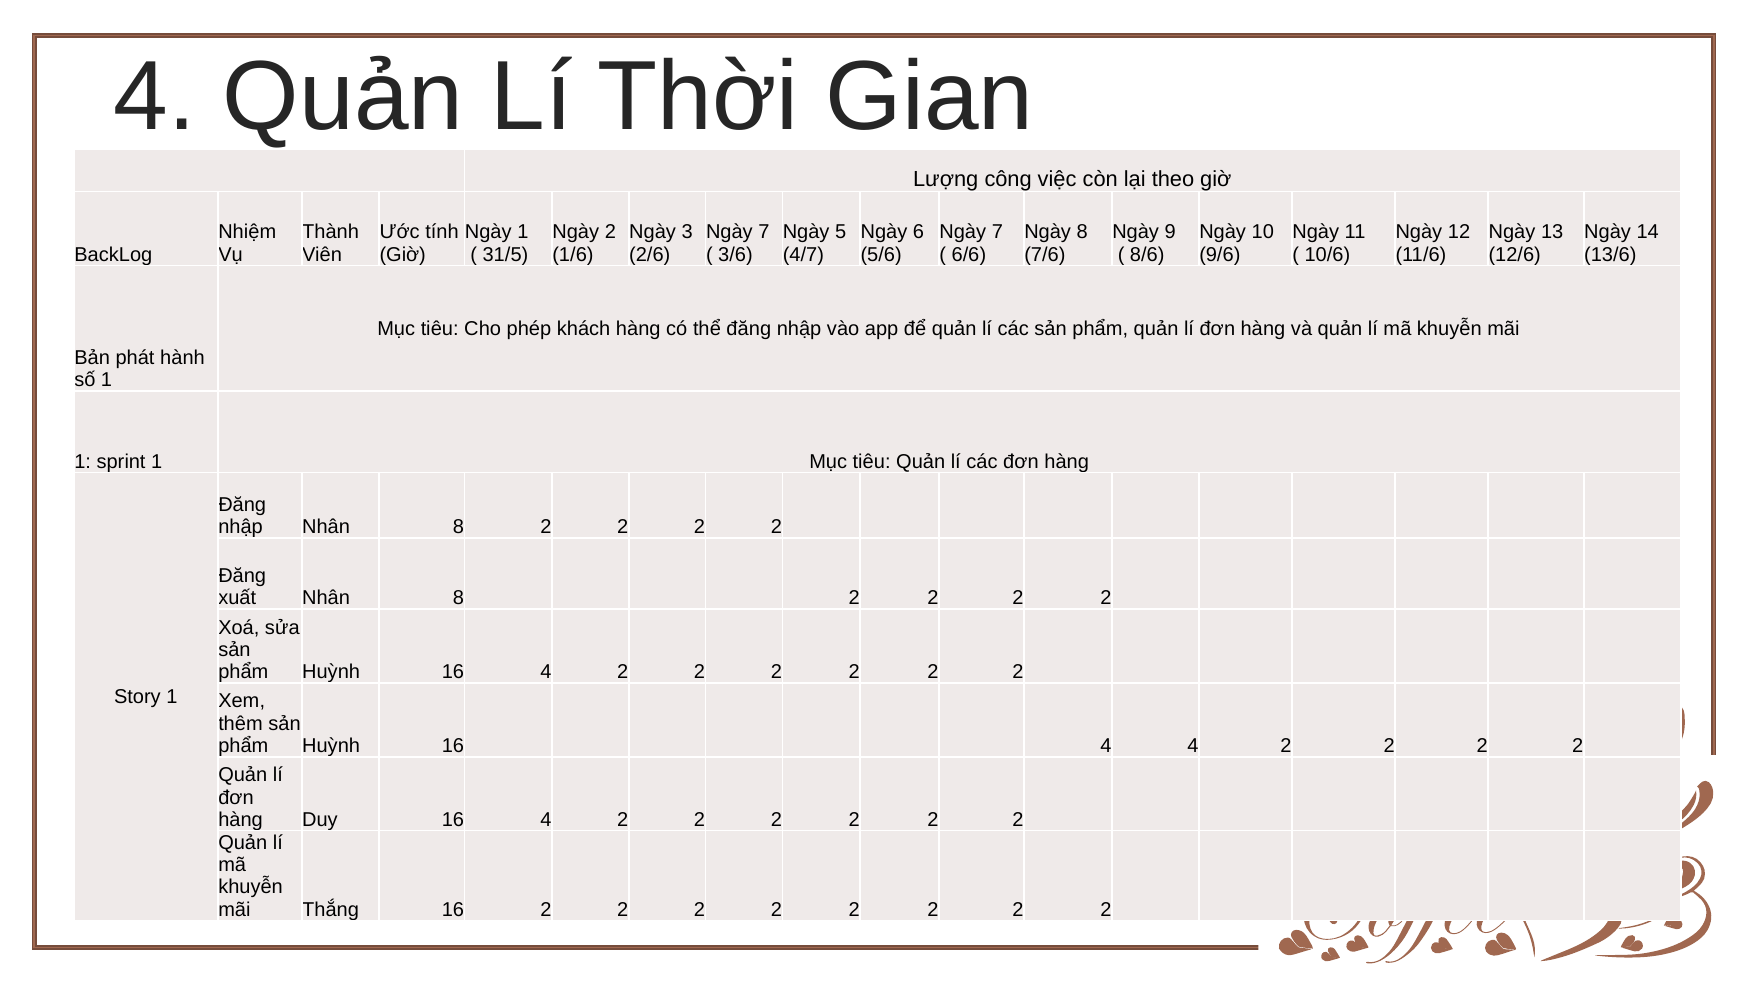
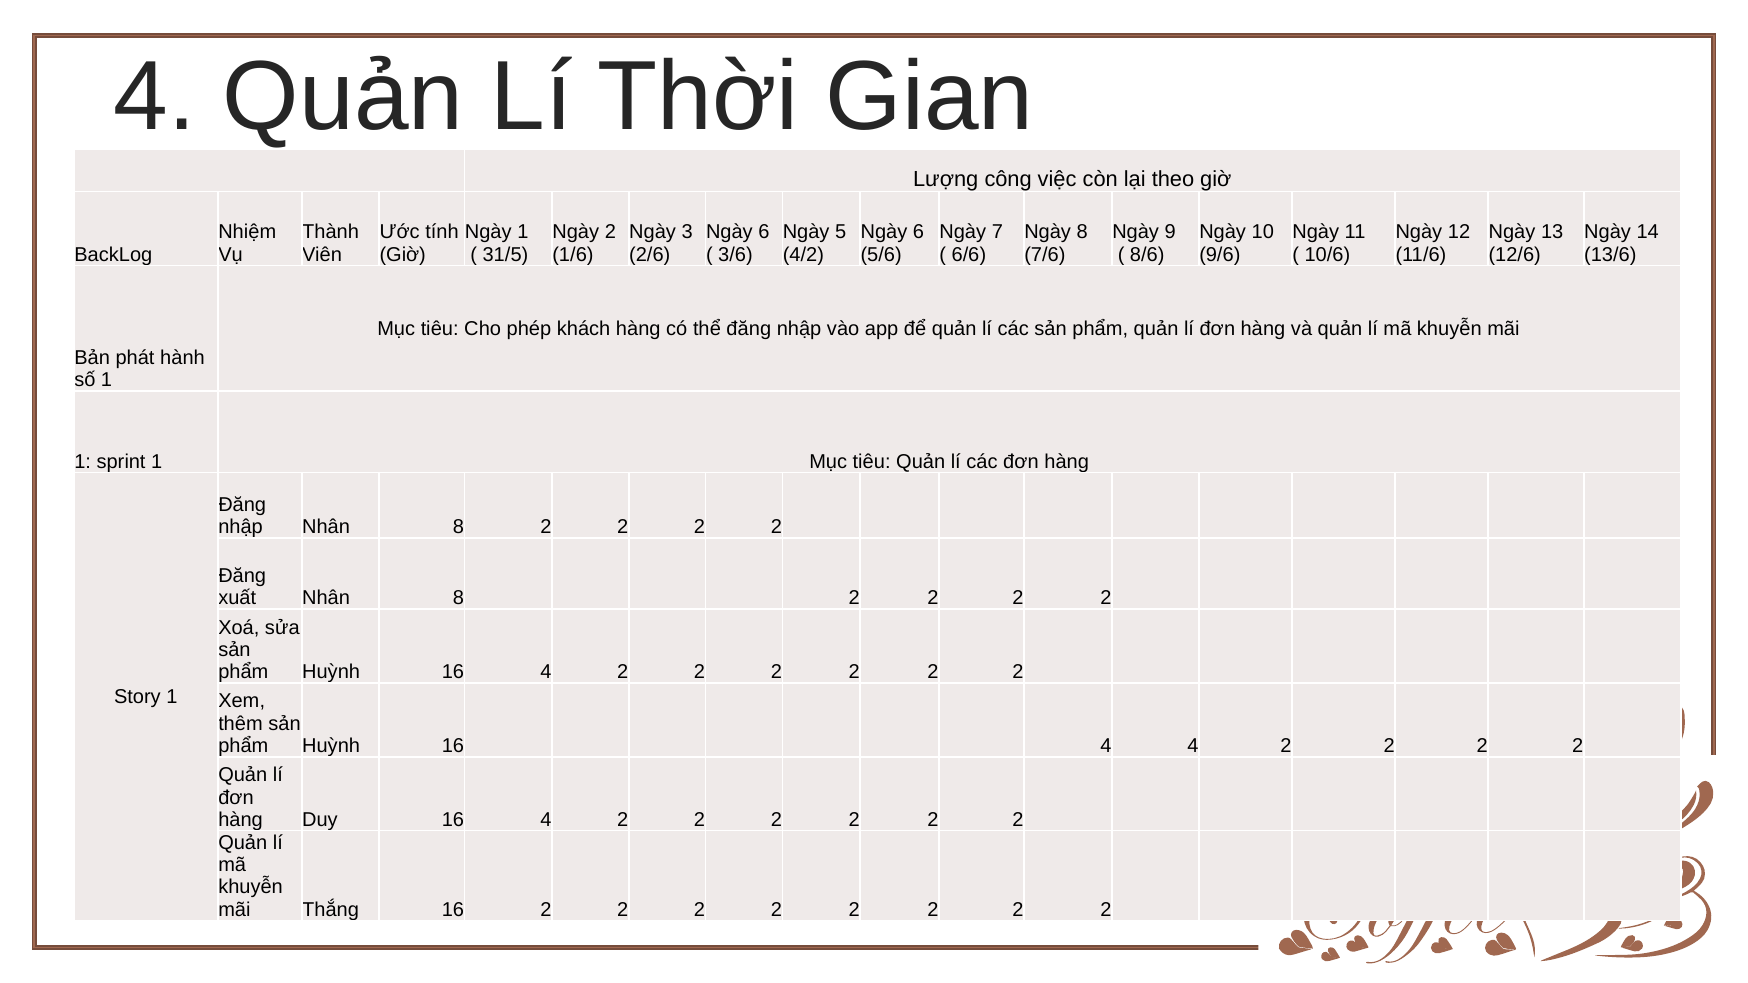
7: 7 -> 6 (764, 232)
4/7: 4/7 -> 4/2 (803, 255)
